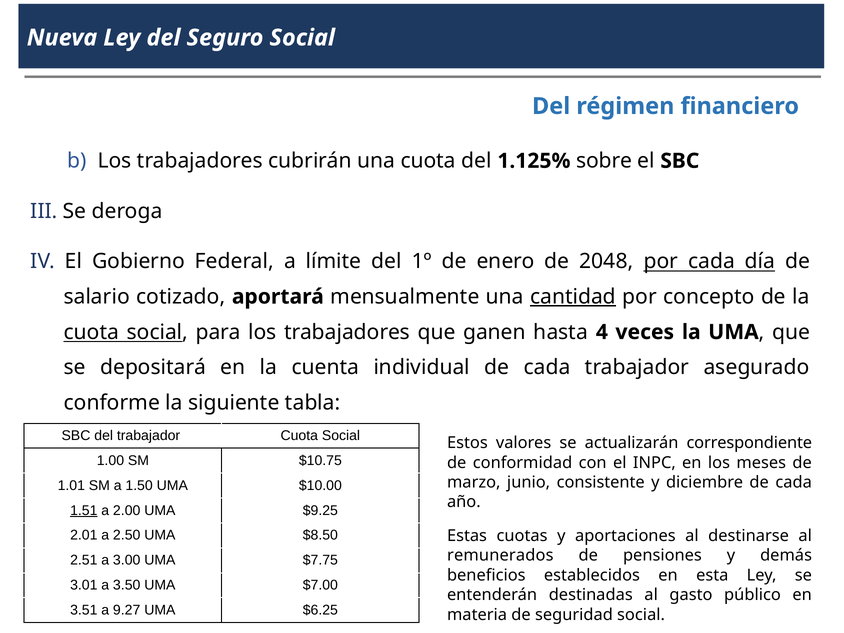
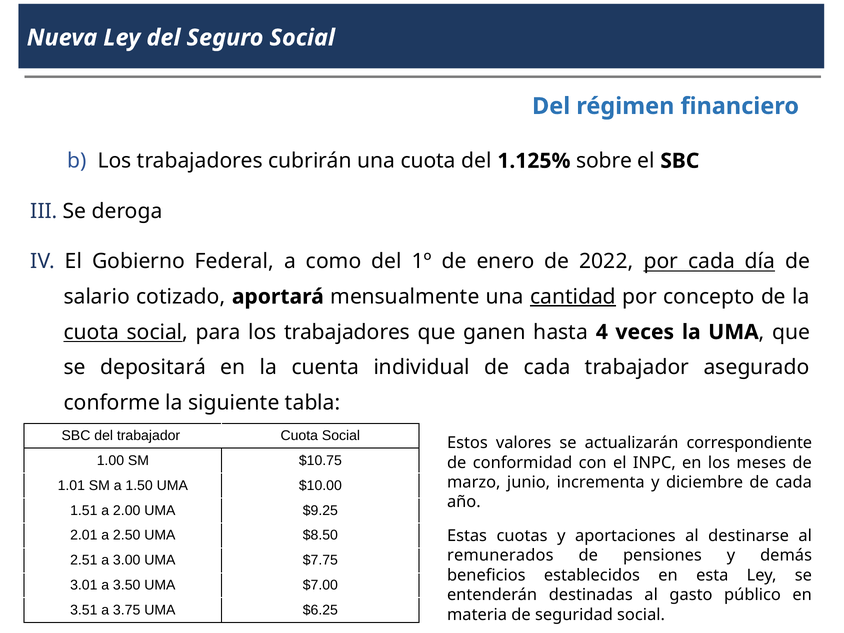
límite: límite -> como (334, 261)
2048: 2048 -> 2022 (606, 261)
consistente: consistente -> incrementa (601, 482)
1.51 underline: present -> none (84, 510)
9.27: 9.27 -> 3.75 (127, 610)
